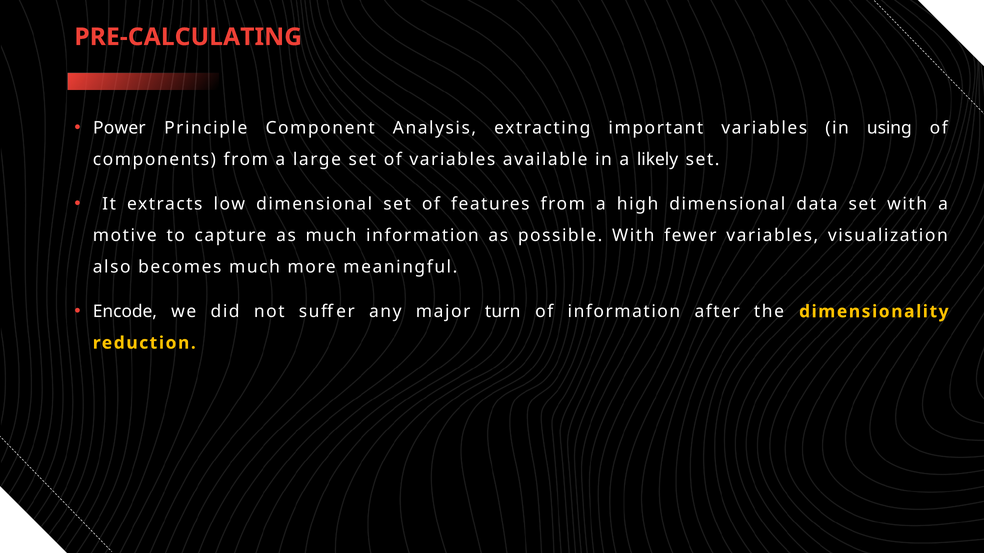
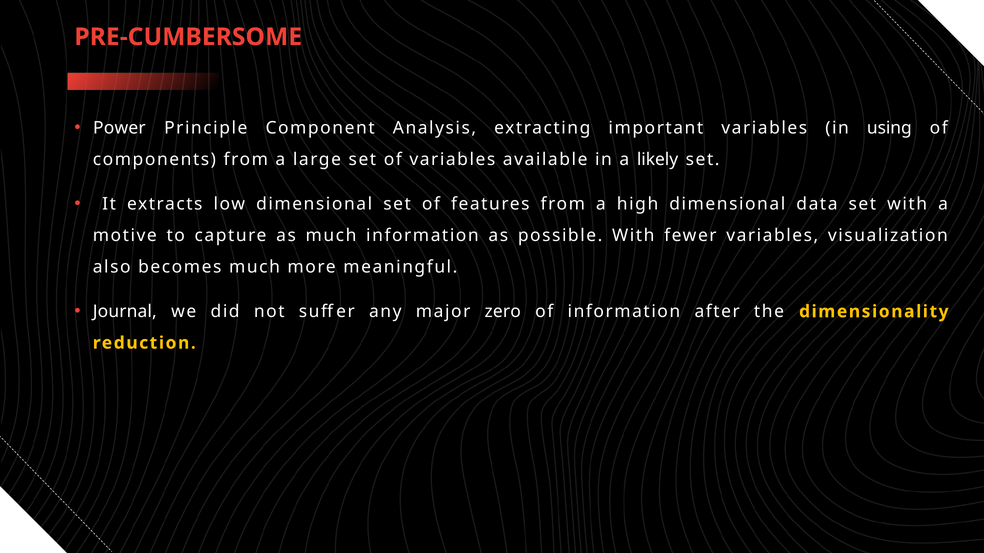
PRE-CALCULATING: PRE-CALCULATING -> PRE-CUMBERSOME (188, 37)
Encode: Encode -> Journal (125, 312)
turn: turn -> zero (503, 312)
